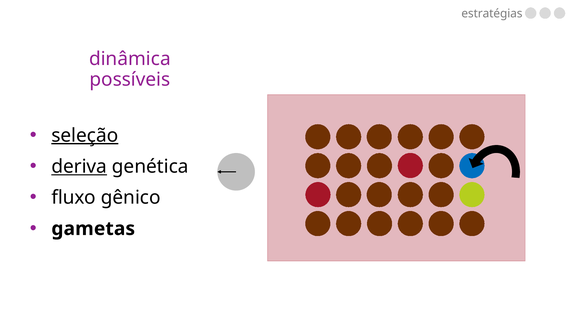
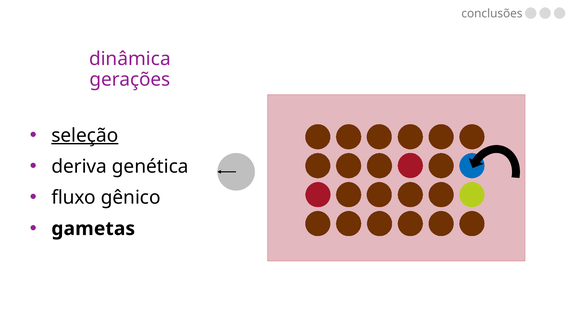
estratégias: estratégias -> conclusões (492, 13)
possíveis: possíveis -> gerações (130, 79)
deriva underline: present -> none (79, 166)
